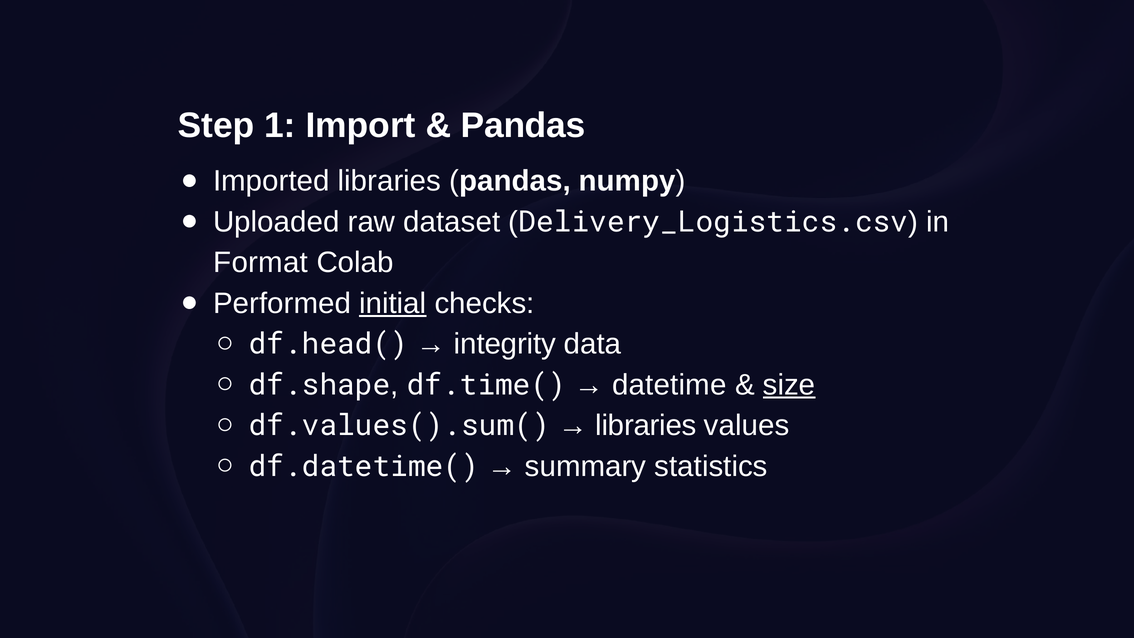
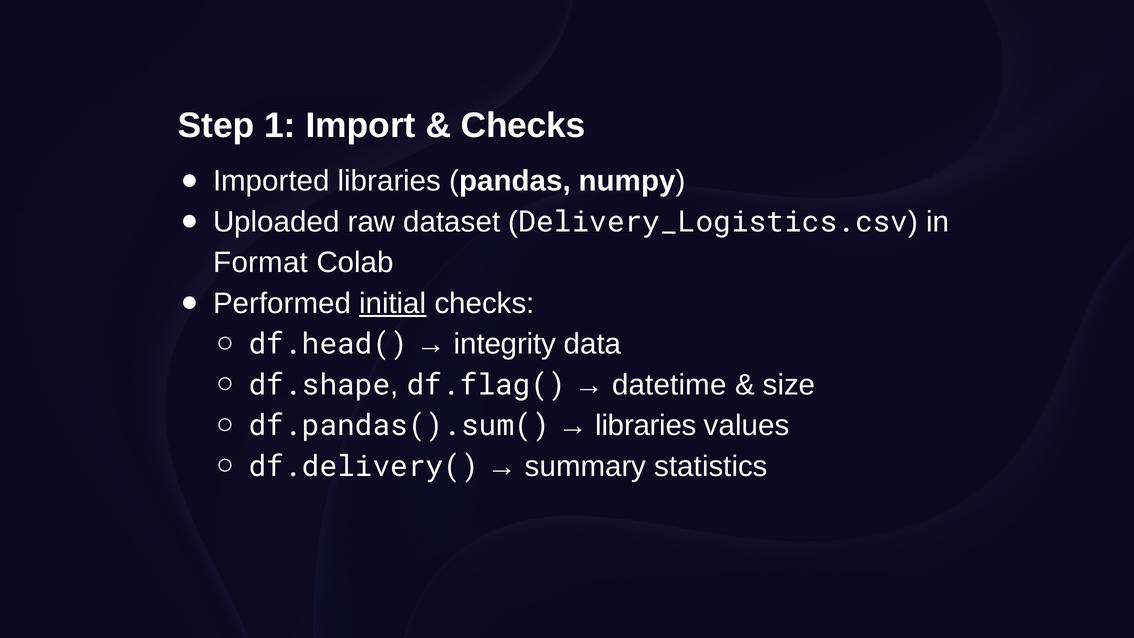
Pandas: Pandas -> Checks (523, 125)
df.time(: df.time( -> df.flag( (486, 385)
size underline: present -> none (789, 385)
df.values().sum(: df.values().sum( -> df.pandas().sum( (399, 425)
df.datetime(: df.datetime( -> df.delivery( (364, 466)
